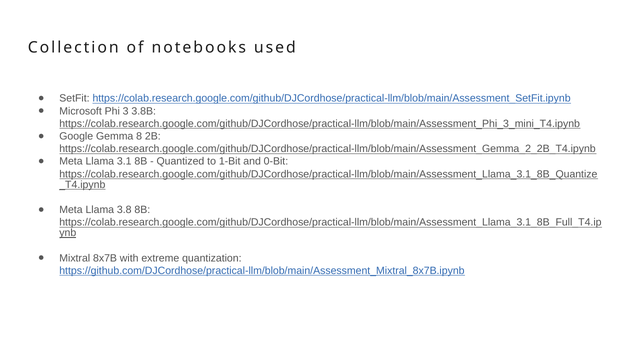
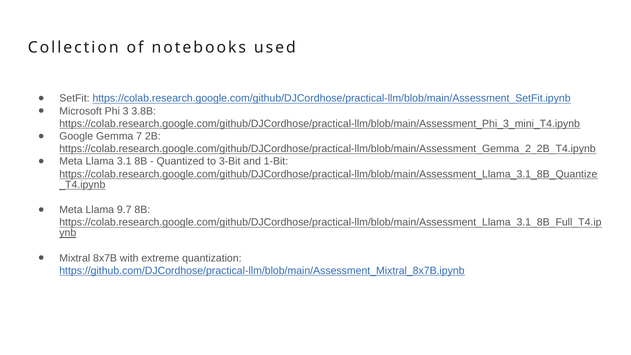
8: 8 -> 7 (139, 136)
1-Bit: 1-Bit -> 3-Bit (230, 161)
0-Bit: 0-Bit -> 1-Bit (276, 161)
3.8: 3.8 -> 9.7 (124, 210)
